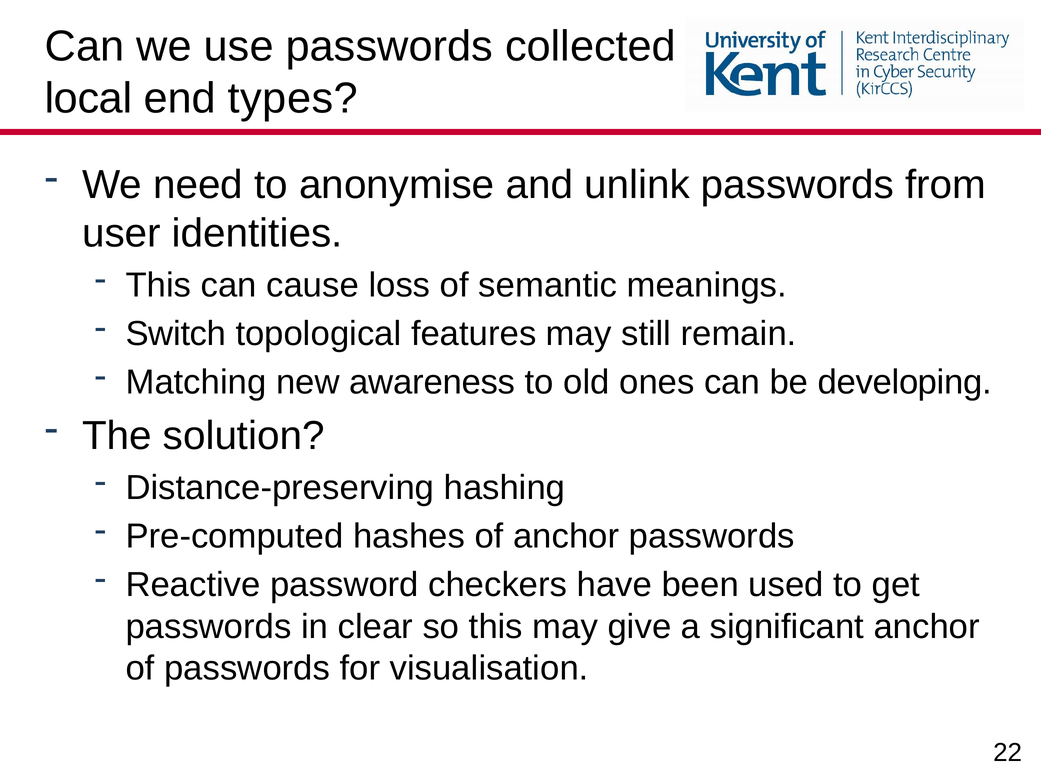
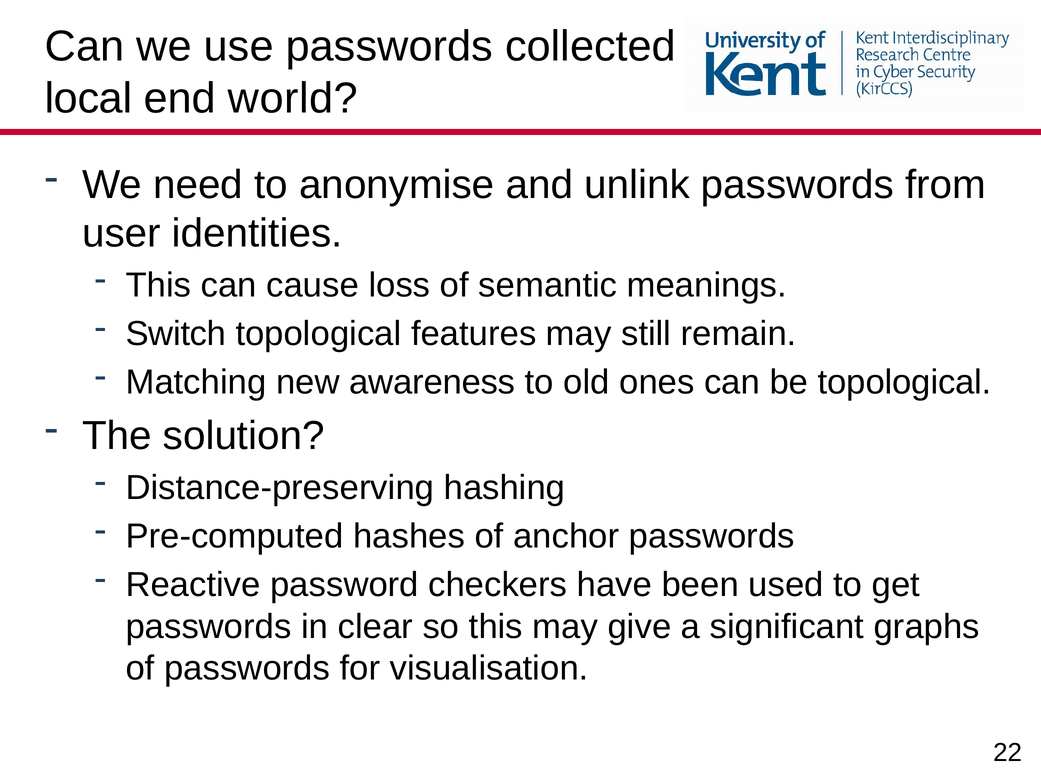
types: types -> world (293, 98)
be developing: developing -> topological (905, 382)
significant anchor: anchor -> graphs (927, 626)
